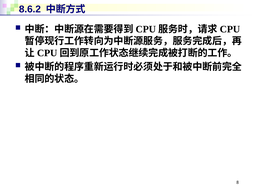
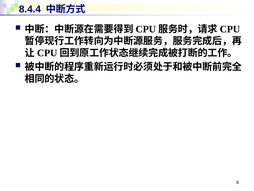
8.6.2: 8.6.2 -> 8.4.4 (30, 9)
